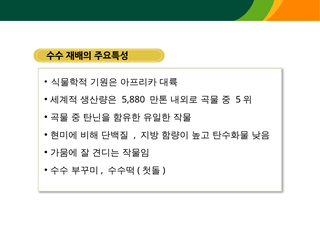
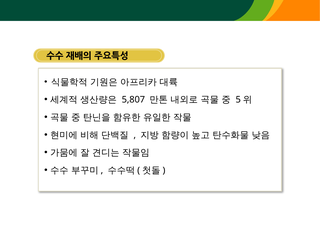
5,880: 5,880 -> 5,807 (133, 100)
